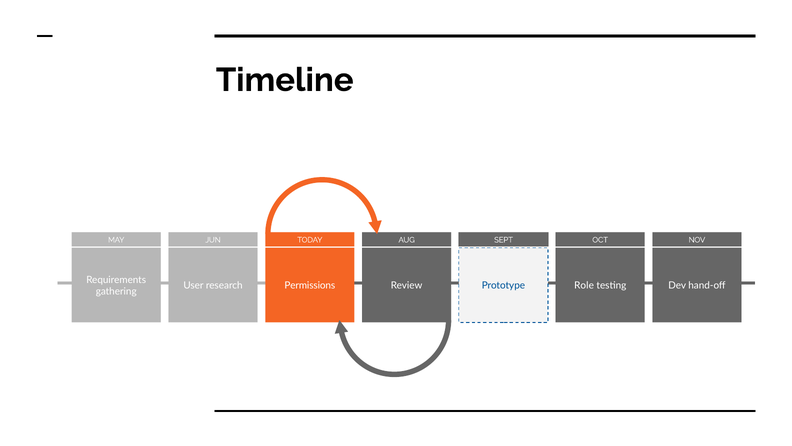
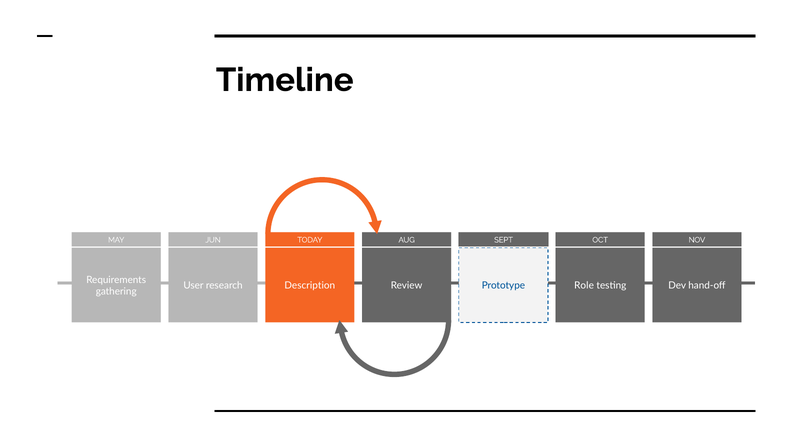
Permissions: Permissions -> Description (310, 285)
